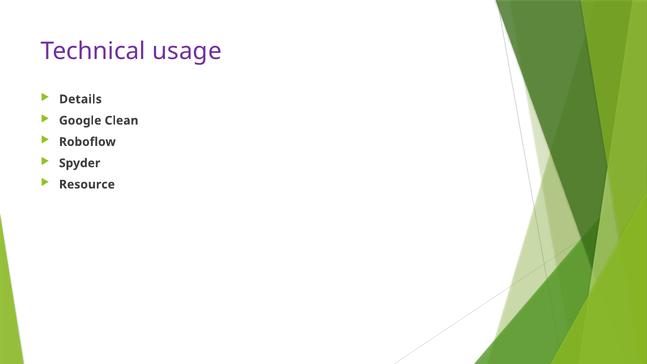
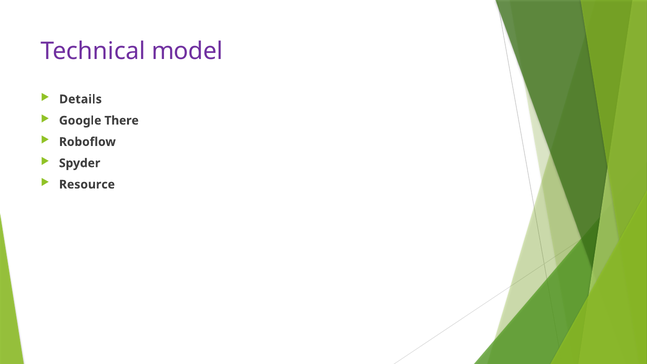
usage: usage -> model (187, 51)
Clean: Clean -> There (122, 121)
